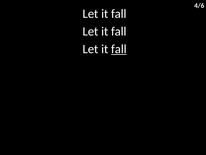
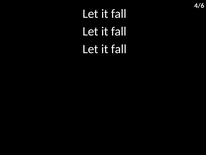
fall underline: present -> none (119, 49)
